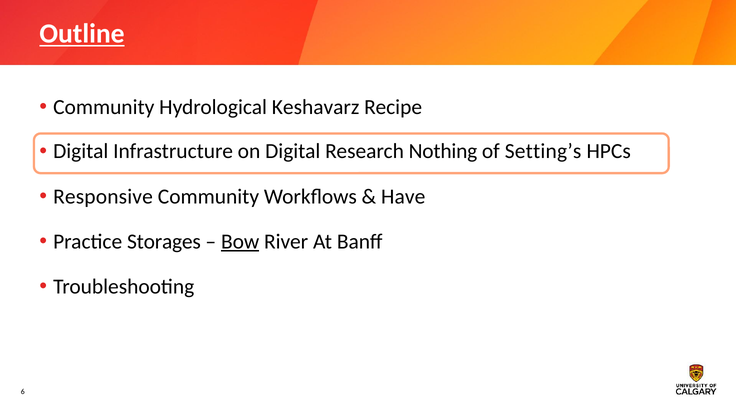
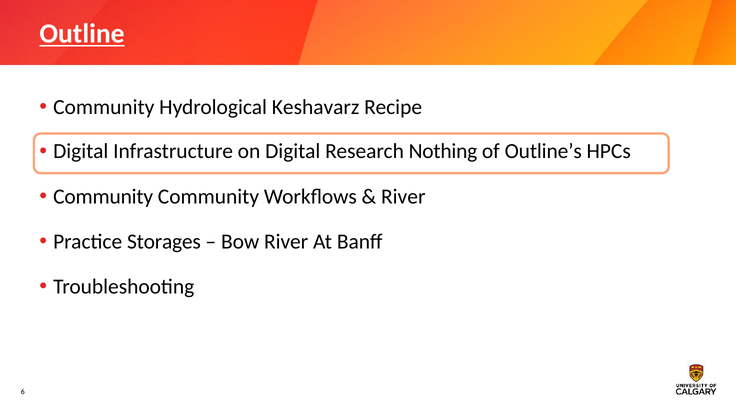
Setting’s: Setting’s -> Outline’s (543, 151)
Responsive: Responsive -> Community (103, 196)
Have: Have -> River (403, 196)
Bow underline: present -> none (240, 242)
